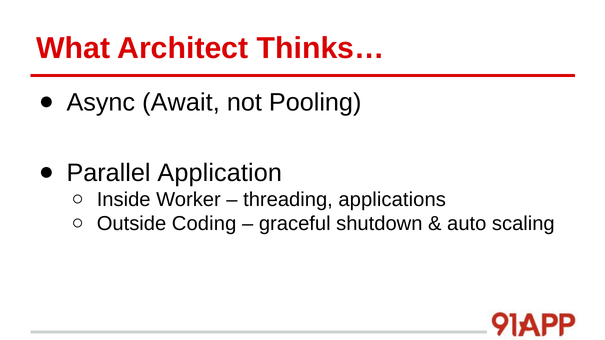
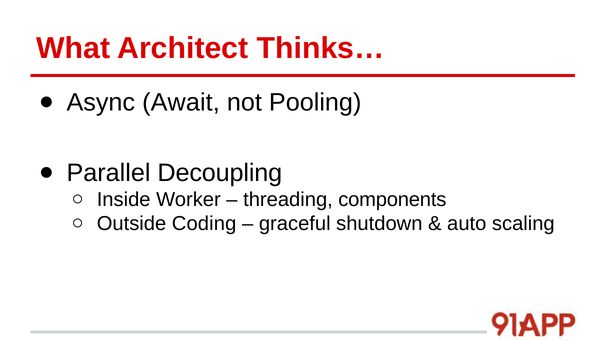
Application: Application -> Decoupling (220, 173)
applications: applications -> components (392, 200)
